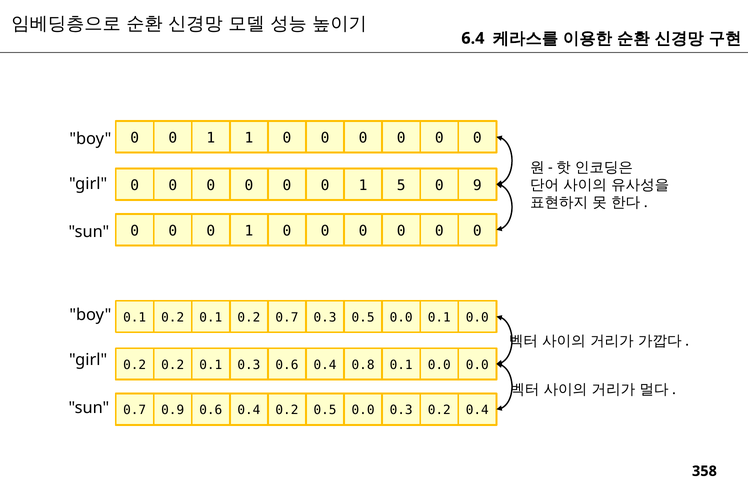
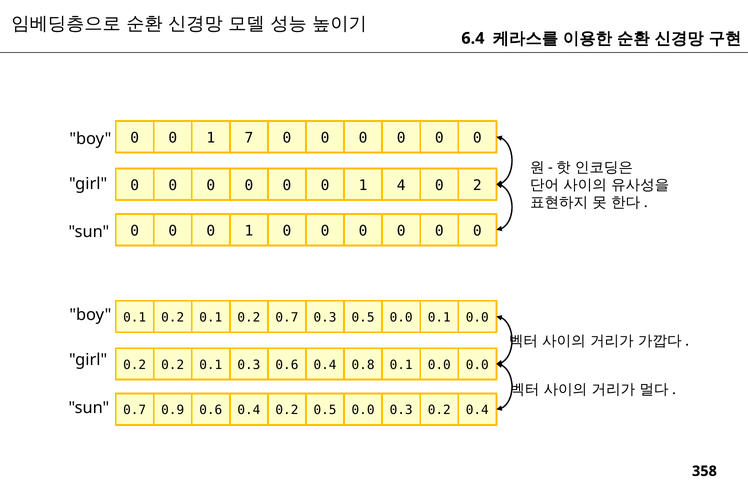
1 1: 1 -> 7 (249, 138)
5: 5 -> 4 (401, 185)
9: 9 -> 2 (477, 185)
